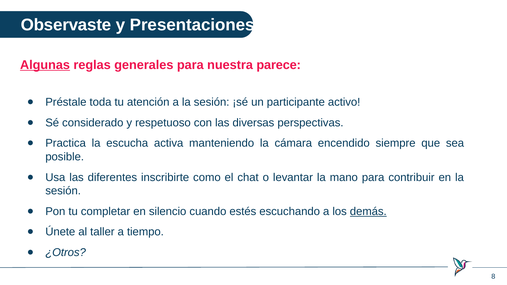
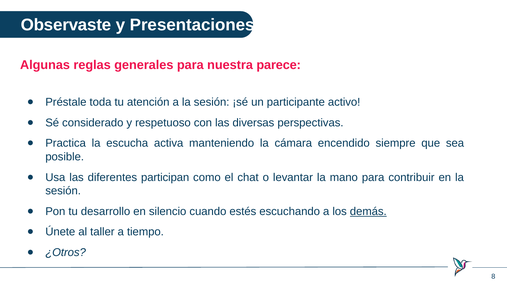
Algunas underline: present -> none (45, 65)
inscribirte: inscribirte -> participan (165, 177)
completar: completar -> desarrollo (106, 212)
